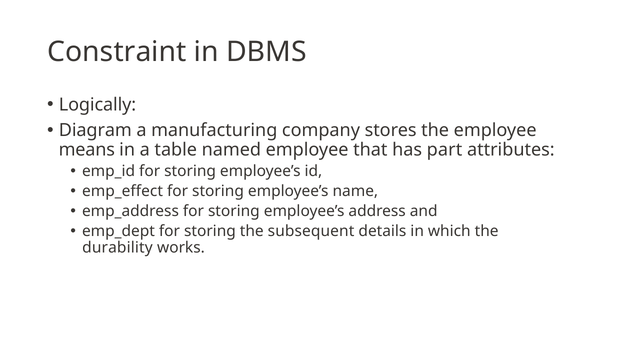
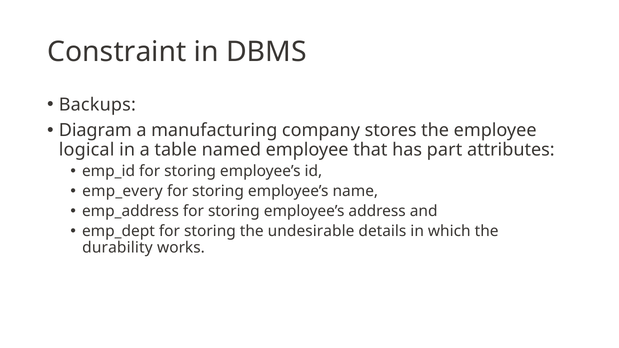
Logically: Logically -> Backups (97, 105)
means: means -> logical (87, 150)
emp_effect: emp_effect -> emp_every (122, 191)
subsequent: subsequent -> undesirable (311, 231)
